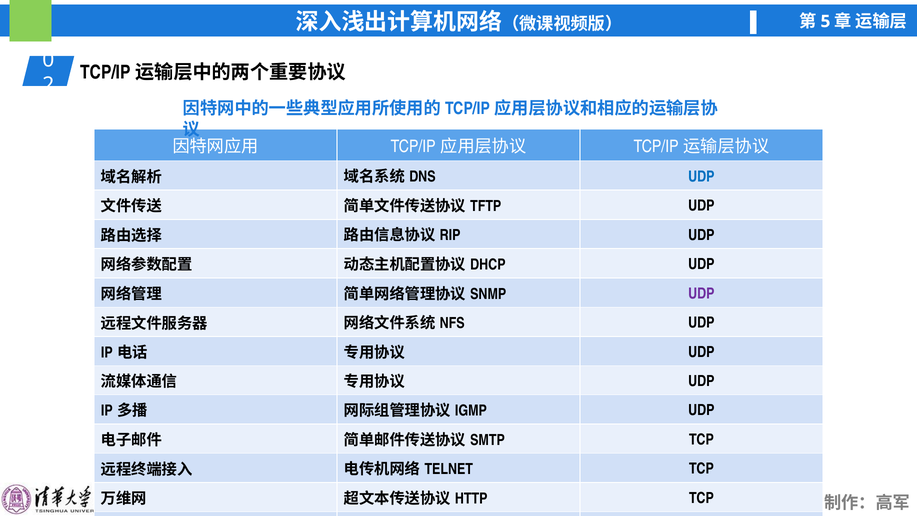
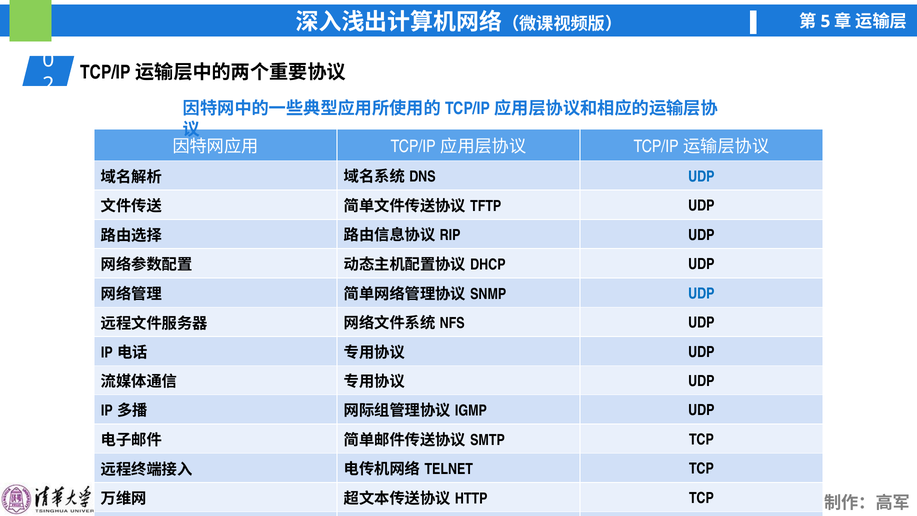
UDP colour: purple -> blue (701, 293)
